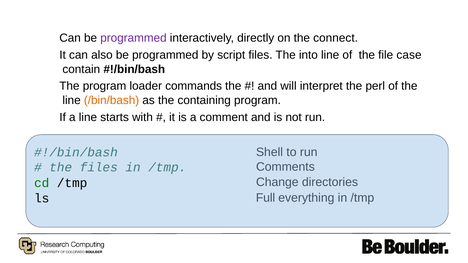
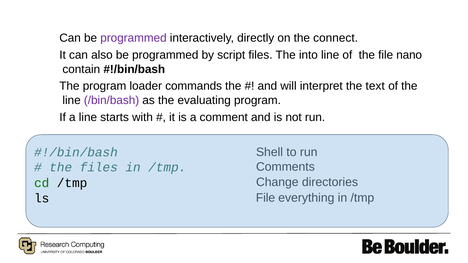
case: case -> nano (409, 55)
perl: perl -> text (375, 86)
/bin/bash colour: orange -> purple (112, 100)
containing: containing -> evaluating (204, 100)
Full: Full -> File (266, 198)
